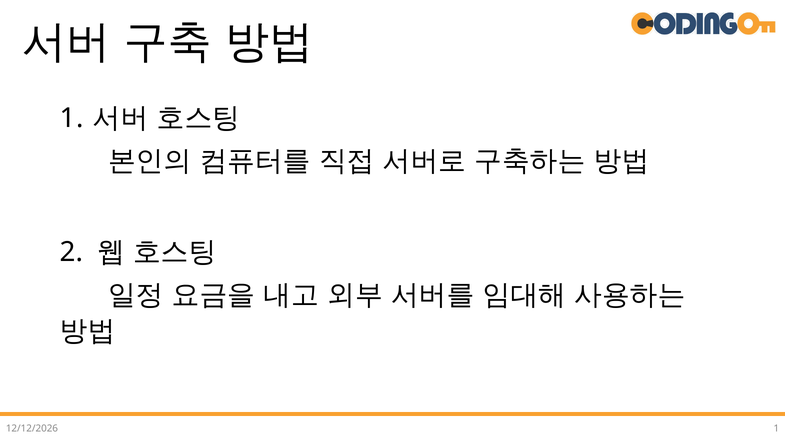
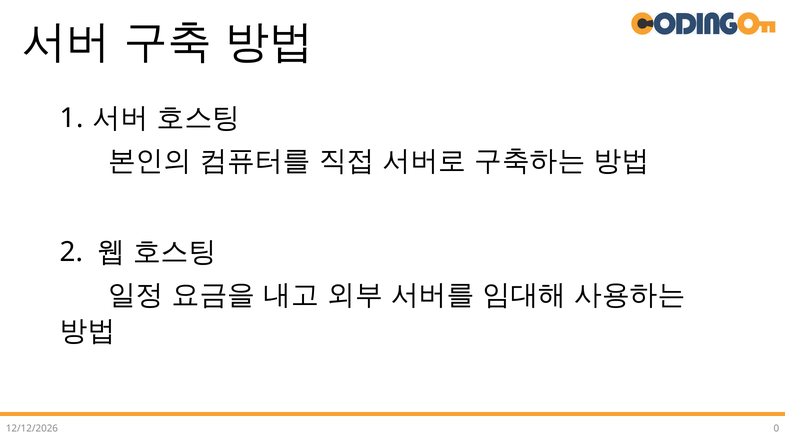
1: 1 -> 0 (776, 429)
